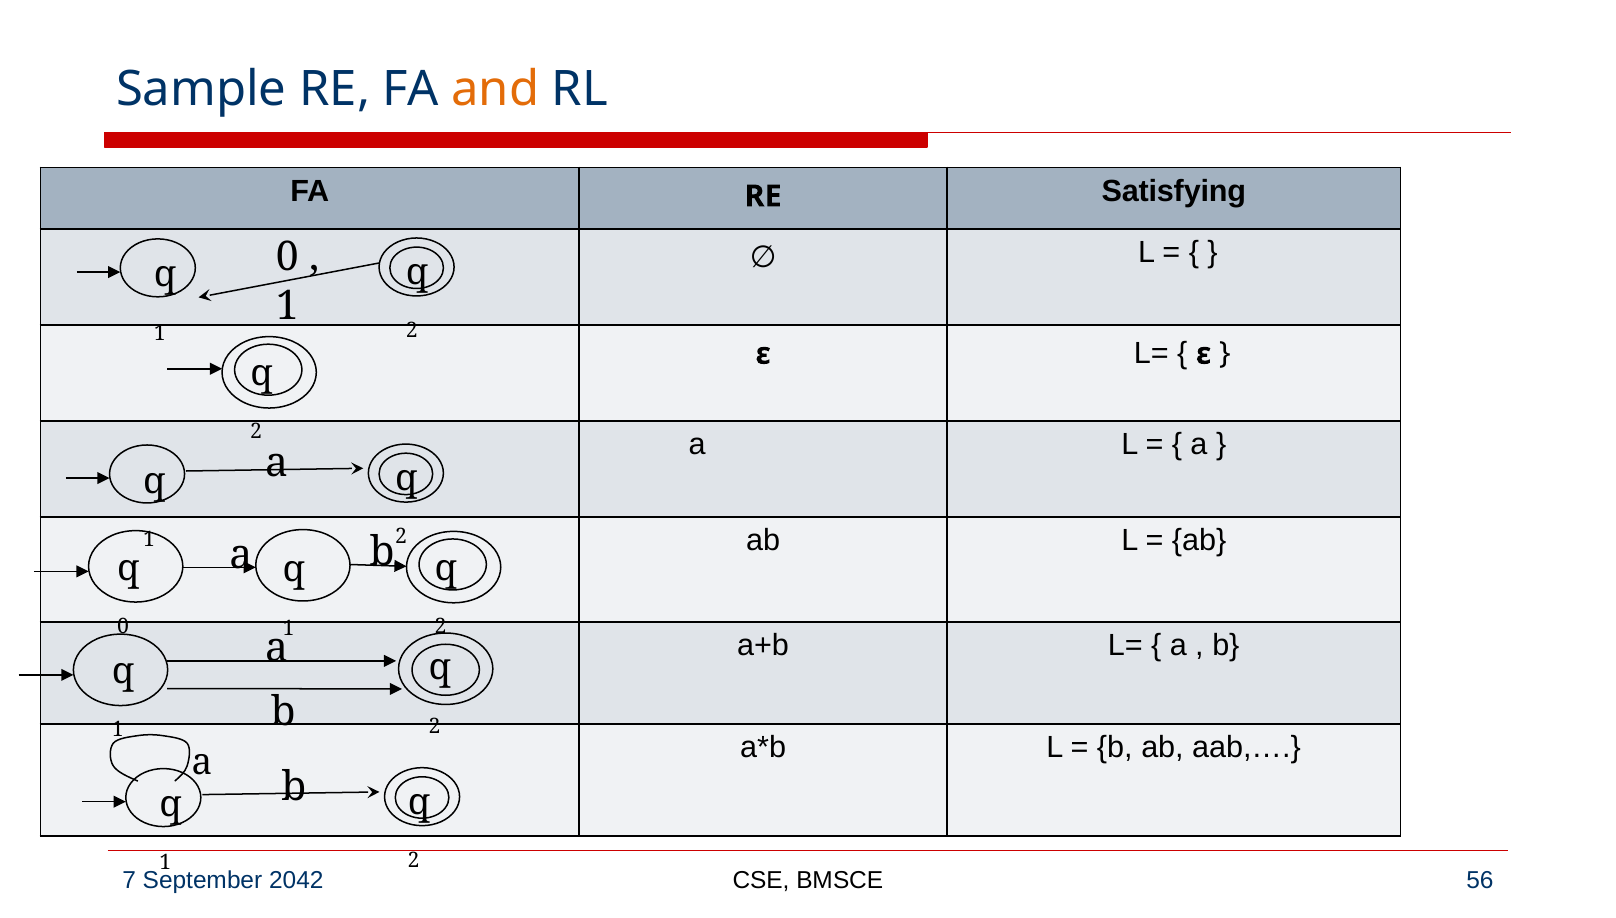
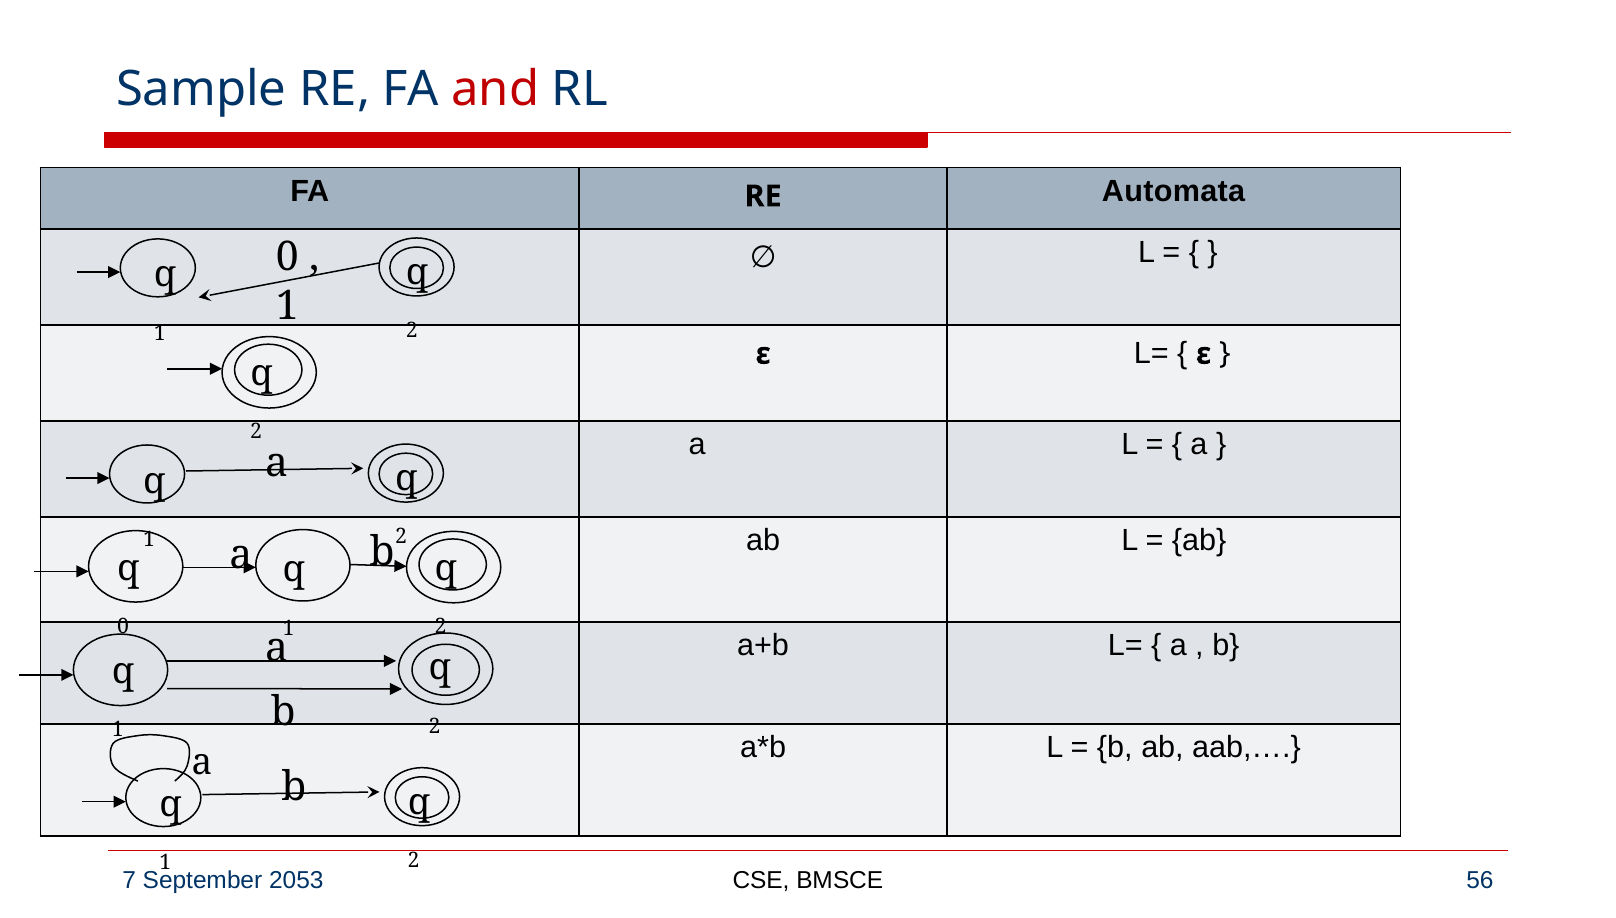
and colour: orange -> red (495, 89)
Satisfying: Satisfying -> Automata (1174, 191)
2042: 2042 -> 2053 (296, 881)
